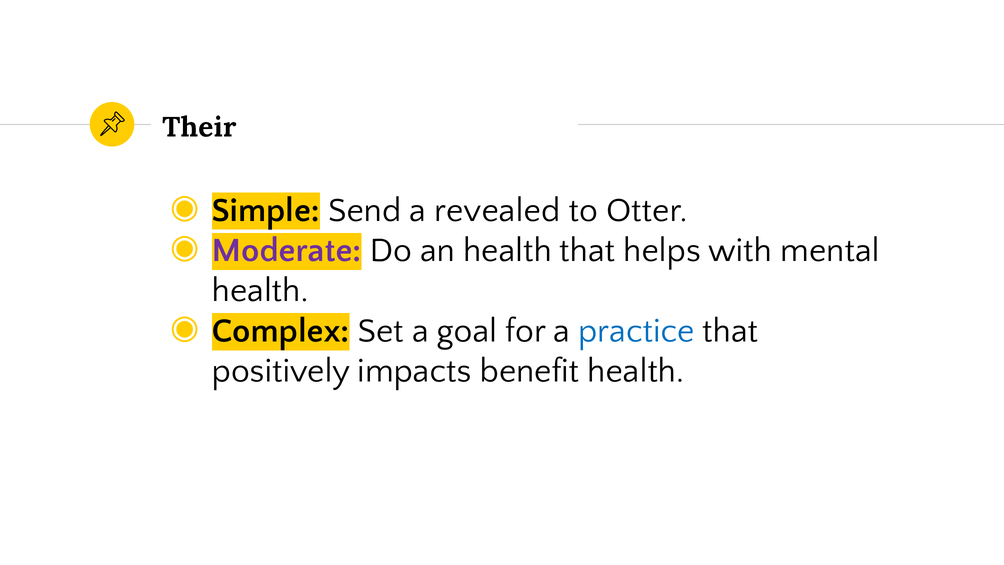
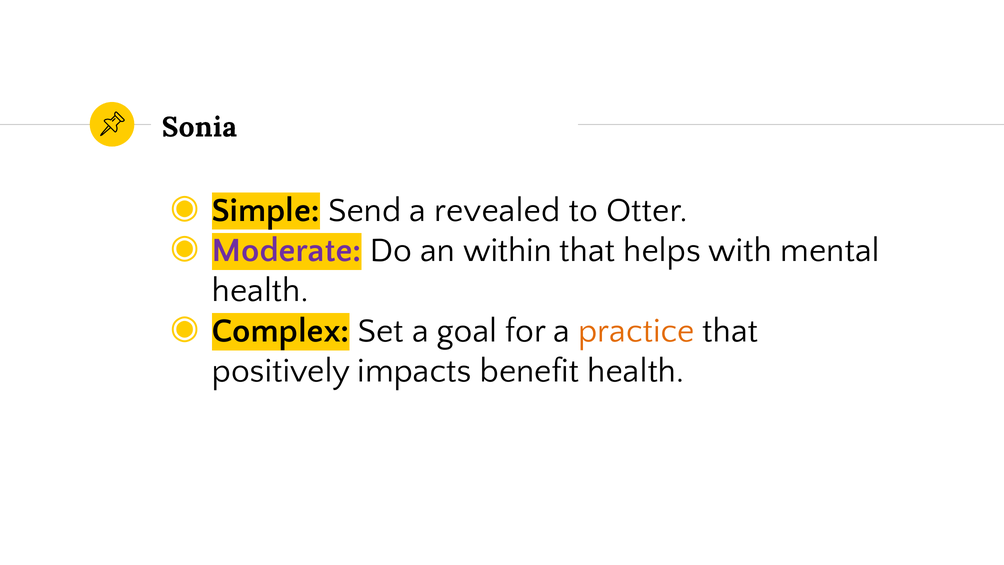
Their: Their -> Sonia (199, 127)
an health: health -> within (508, 250)
practice colour: blue -> orange (636, 330)
